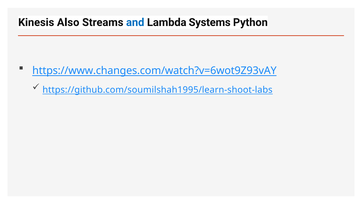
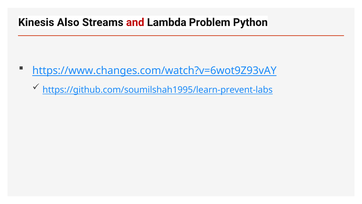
and colour: blue -> red (135, 22)
Systems: Systems -> Problem (210, 22)
https://github.com/soumilshah1995/learn-shoot-labs: https://github.com/soumilshah1995/learn-shoot-labs -> https://github.com/soumilshah1995/learn-prevent-labs (158, 90)
